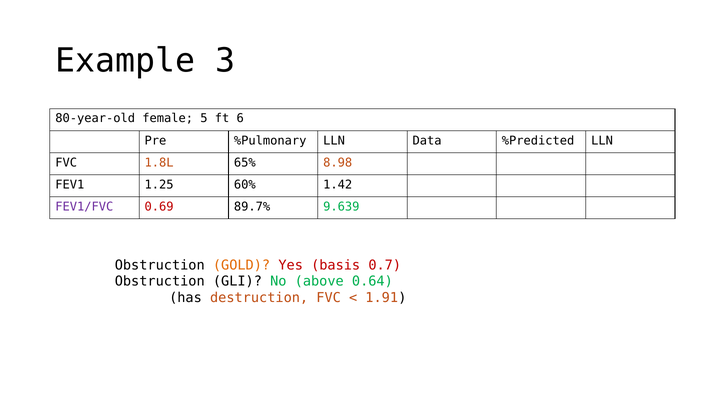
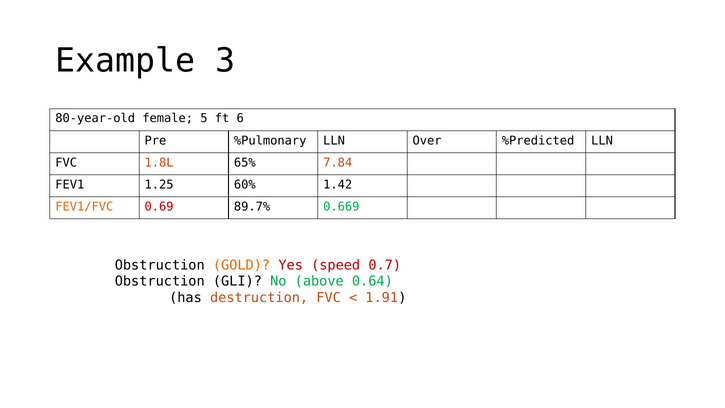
Data: Data -> Over (427, 140)
8.98: 8.98 -> 7.84 (338, 163)
FEV1/FVC colour: purple -> orange (84, 207)
9.639: 9.639 -> 0.669 (341, 207)
basis: basis -> speed (336, 265)
